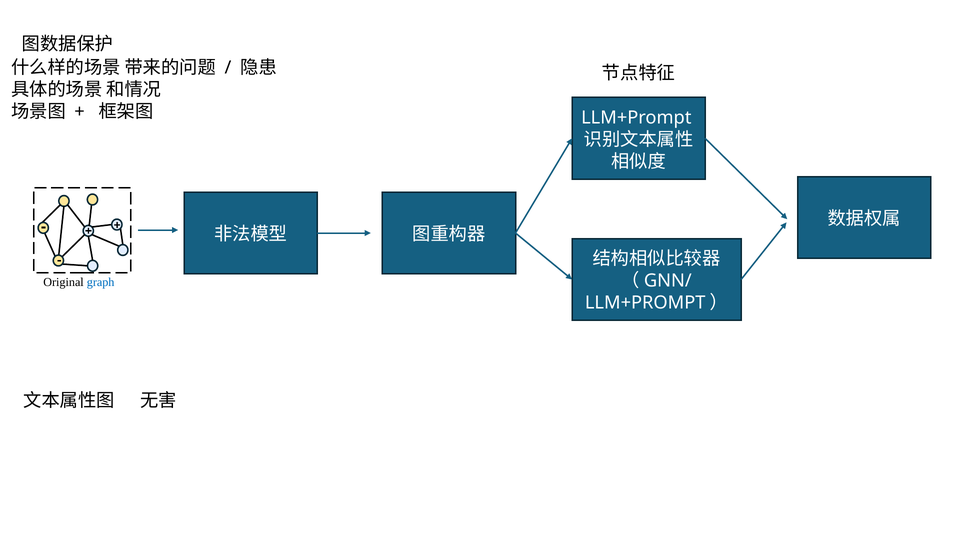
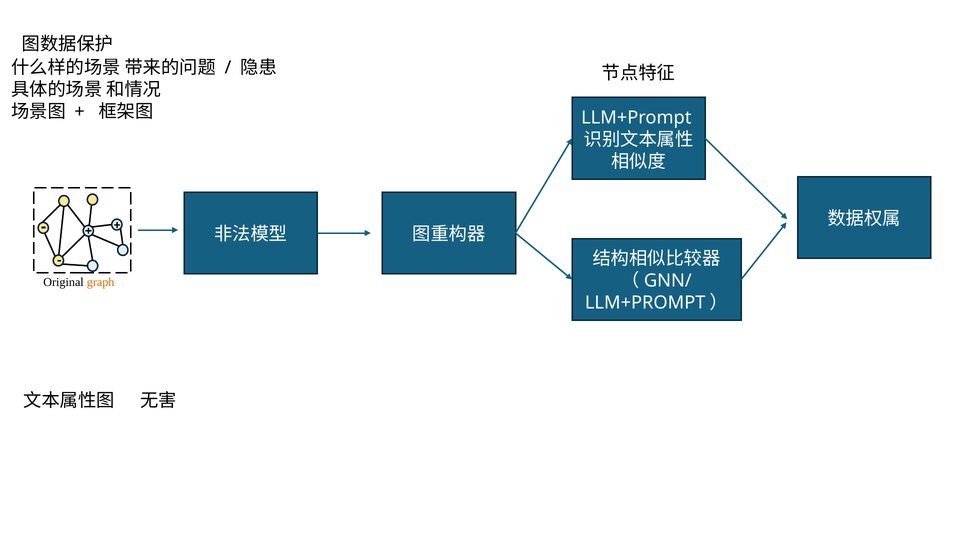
graph colour: blue -> orange (101, 282)
